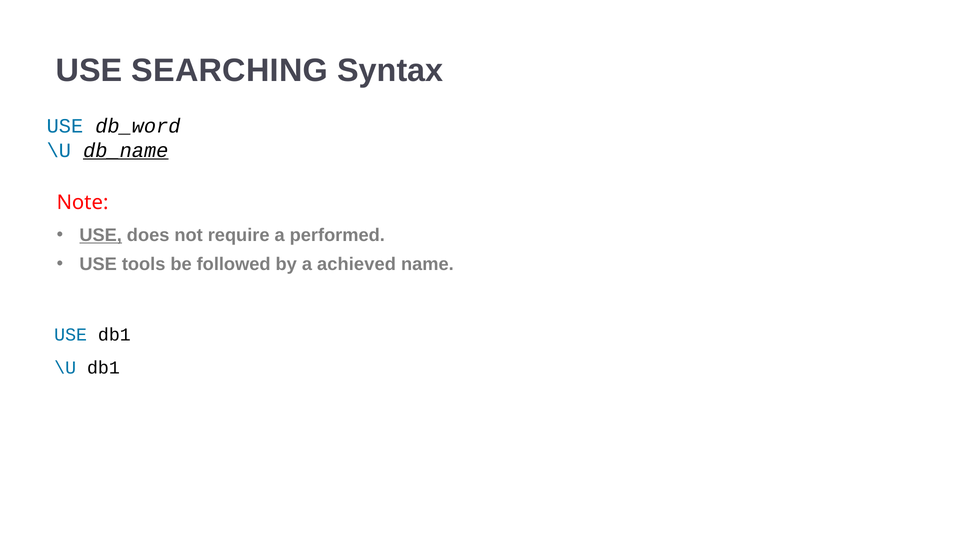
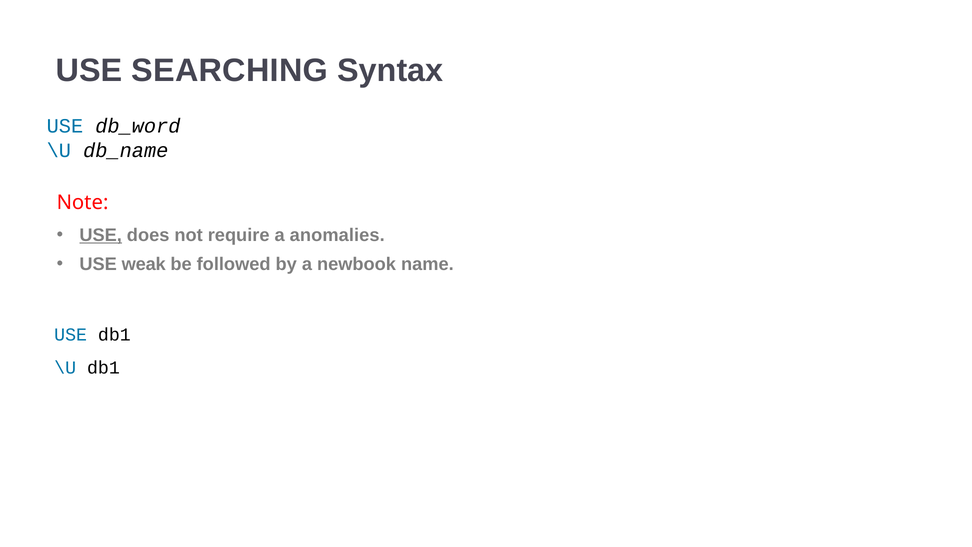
db_name underline: present -> none (126, 150)
performed: performed -> anomalies (337, 235)
tools: tools -> weak (144, 264)
achieved: achieved -> newbook (357, 264)
